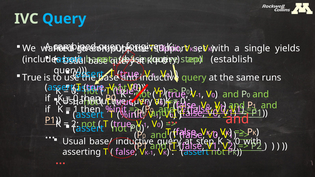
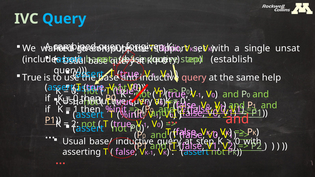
yields: yields -> unsat (288, 48)
query colour: light green -> pink (194, 78)
runs: runs -> help (271, 78)
